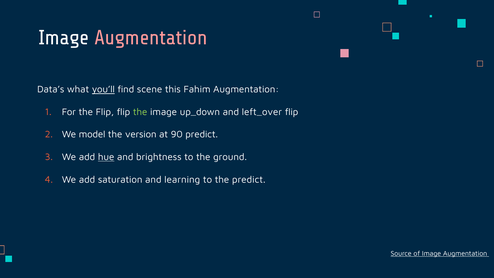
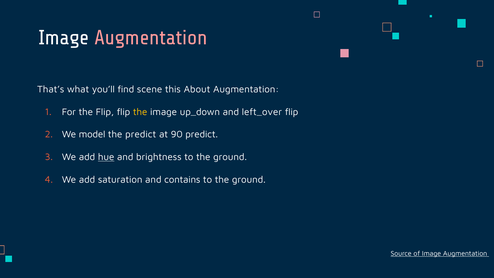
Data’s: Data’s -> That’s (51, 89)
you’ll underline: present -> none (103, 89)
Fahim: Fahim -> About (197, 89)
the colour: light green -> yellow (140, 112)
the version: version -> predict (141, 134)
learning: learning -> contains (182, 179)
predict: predict -> ground (249, 179)
